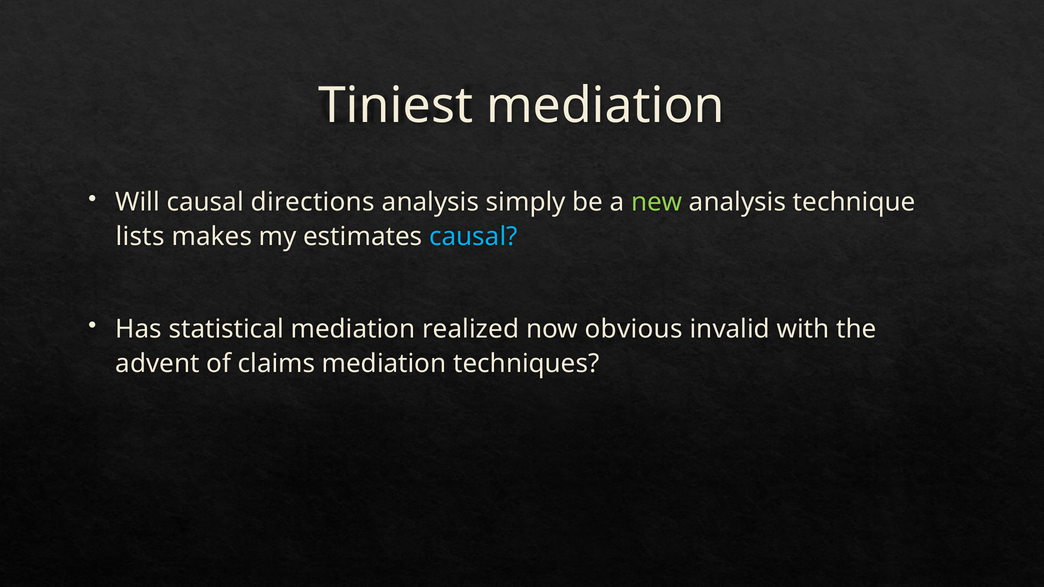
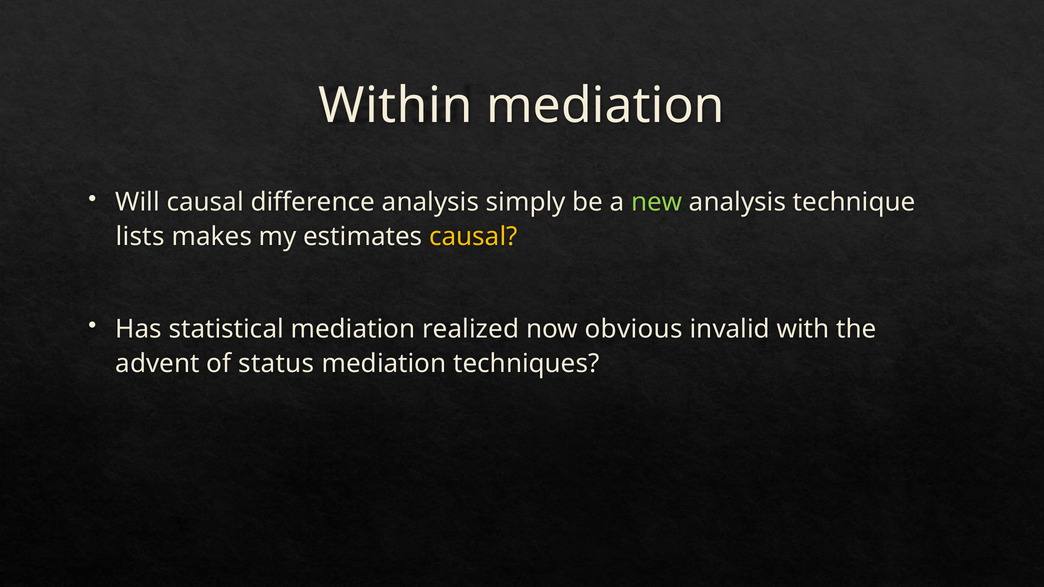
Tiniest: Tiniest -> Within (395, 106)
directions: directions -> difference (313, 202)
causal colour: light blue -> yellow (473, 237)
claims: claims -> status (276, 364)
